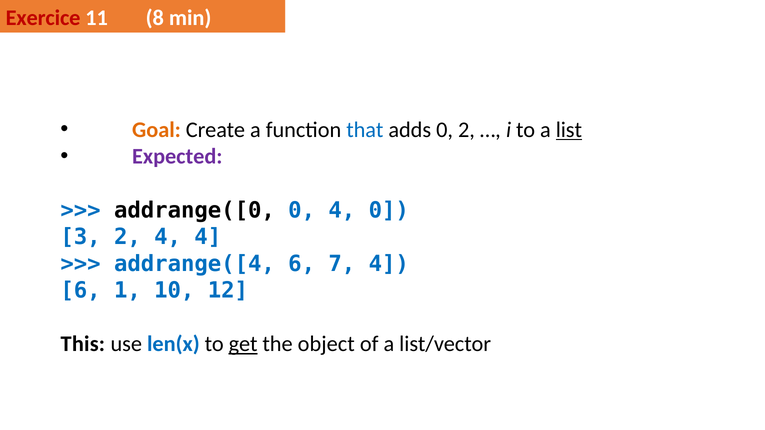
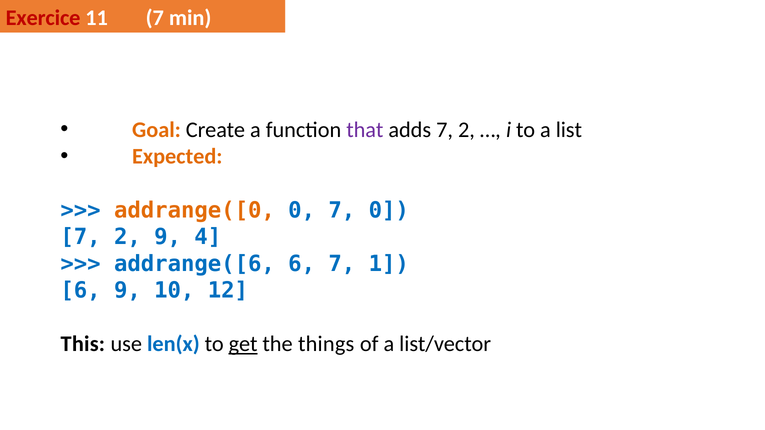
11 8: 8 -> 7 (155, 18)
that colour: blue -> purple (365, 130)
adds 0: 0 -> 7 (445, 130)
list underline: present -> none (569, 130)
Expected colour: purple -> orange (177, 157)
addrange([0 colour: black -> orange (194, 210)
4: 4 -> 7 (342, 210)
3: 3 -> 7 (81, 237)
2 4: 4 -> 9 (168, 237)
addrange([4: addrange([4 -> addrange([6 (194, 264)
7 4: 4 -> 1 (389, 264)
6 1: 1 -> 9 (127, 291)
object: object -> things (326, 344)
